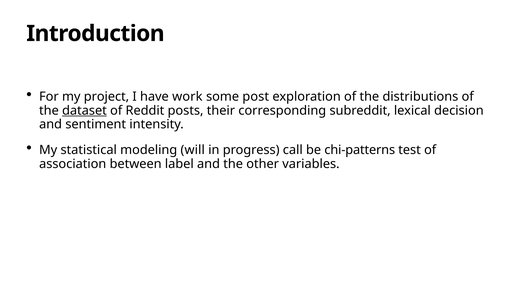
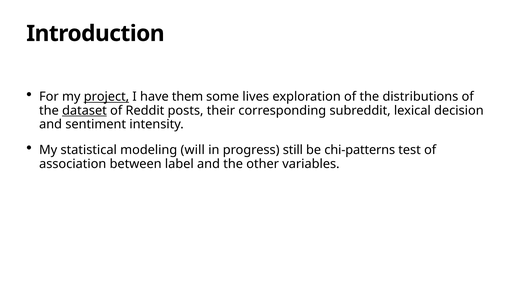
project underline: none -> present (106, 97)
work: work -> them (187, 97)
post: post -> lives (256, 97)
call: call -> still (293, 150)
